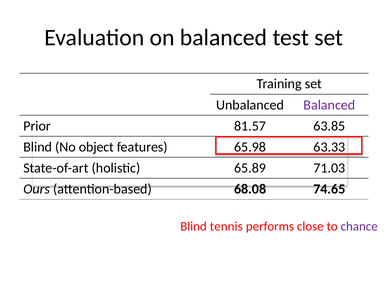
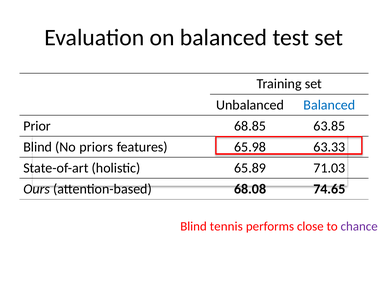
Balanced colour: purple -> blue (329, 105)
81.57: 81.57 -> 68.85 (250, 126)
object: object -> priors (96, 147)
